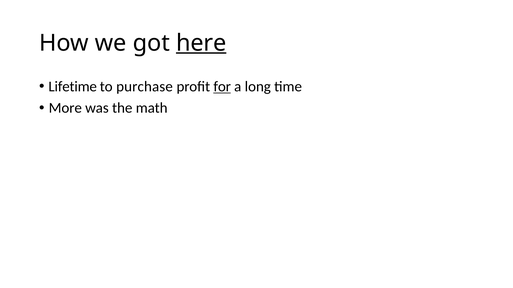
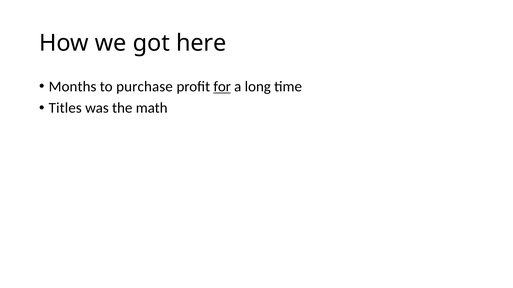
here underline: present -> none (201, 43)
Lifetime: Lifetime -> Months (73, 87)
More: More -> Titles (65, 108)
